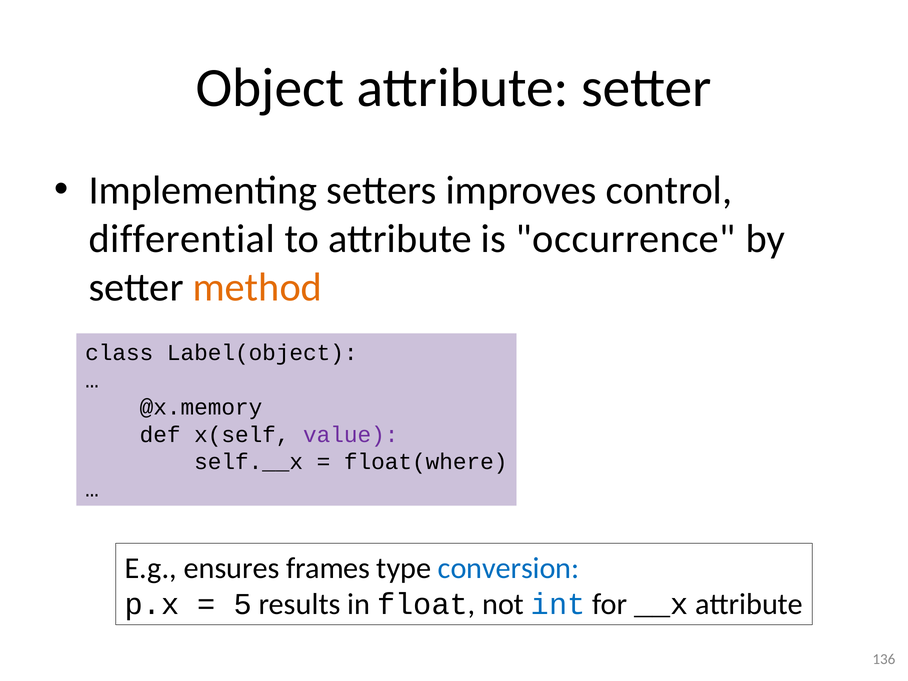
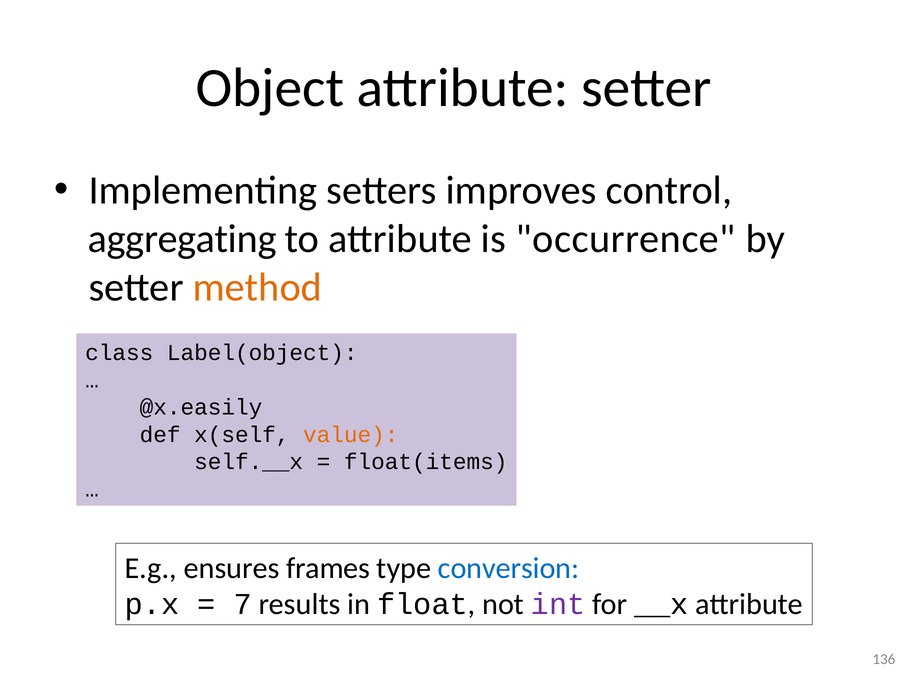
differential: differential -> aggregating (182, 239)
@x.memory: @x.memory -> @x.easily (201, 407)
value colour: purple -> orange (351, 435)
float(where: float(where -> float(items (426, 462)
5: 5 -> 7 (243, 604)
int colour: blue -> purple (558, 604)
